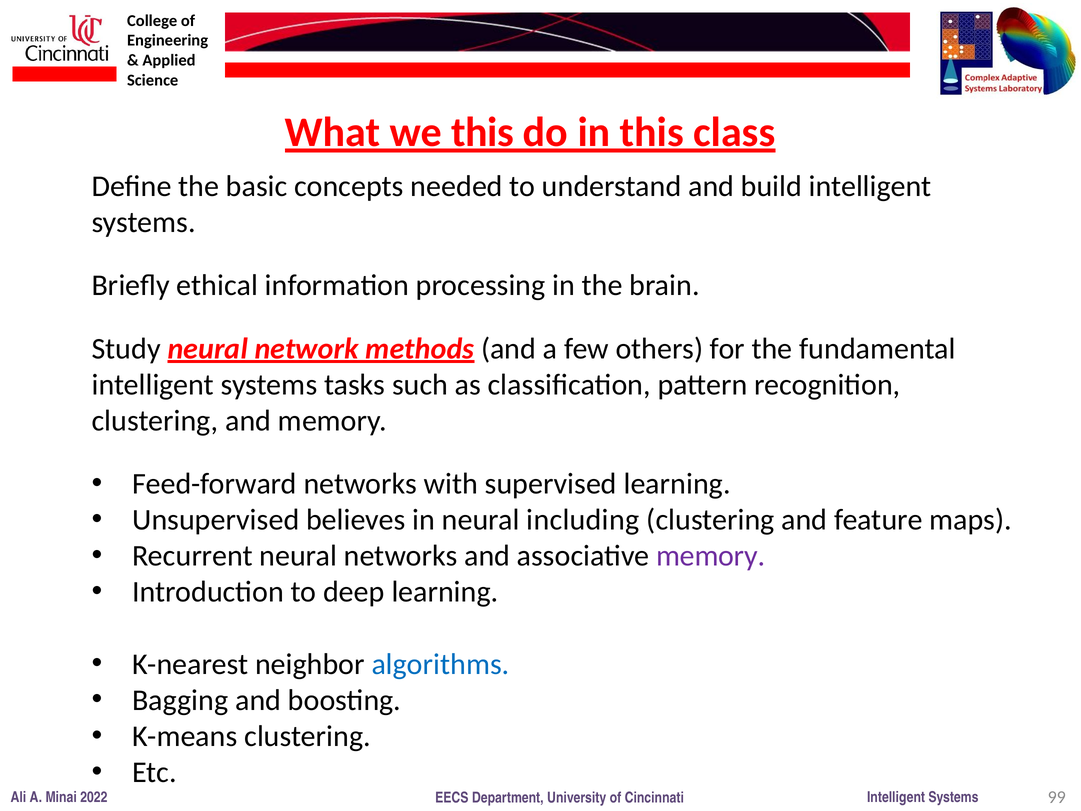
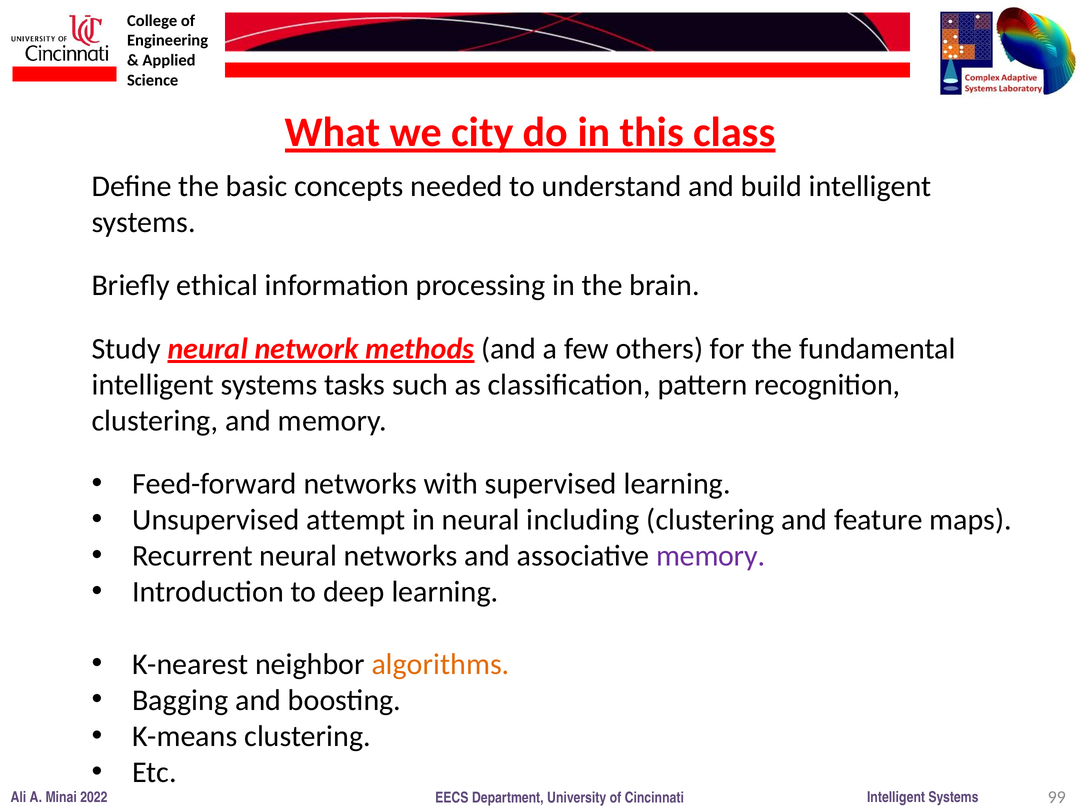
we this: this -> city (482, 133)
believes: believes -> attempt (356, 520)
algorithms colour: blue -> orange (440, 664)
